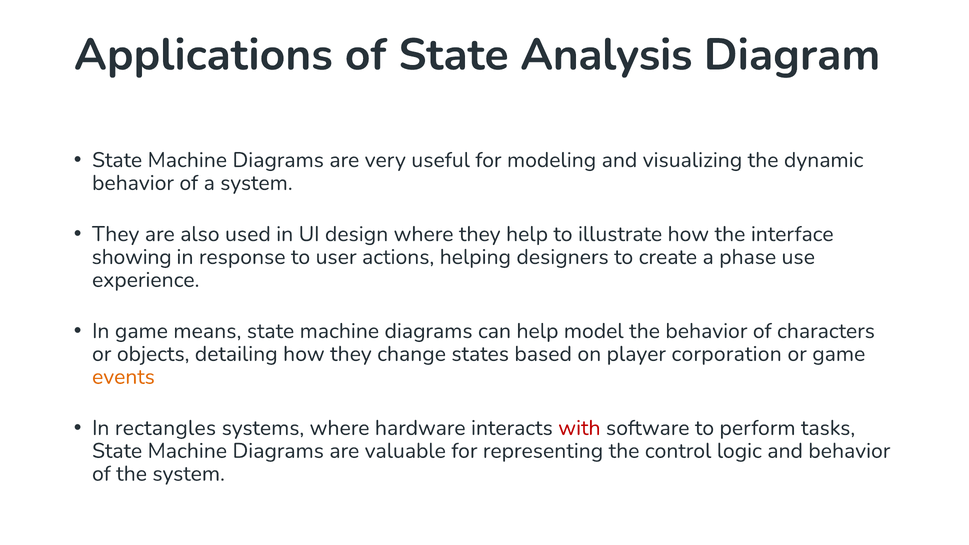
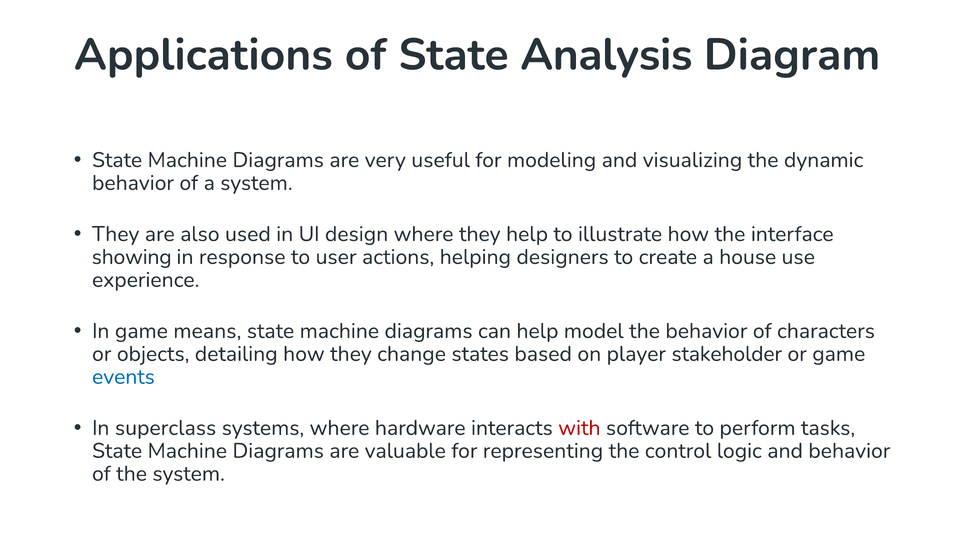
phase: phase -> house (748, 257)
corporation: corporation -> stakeholder (727, 354)
events colour: orange -> blue (123, 377)
rectangles: rectangles -> superclass (166, 428)
